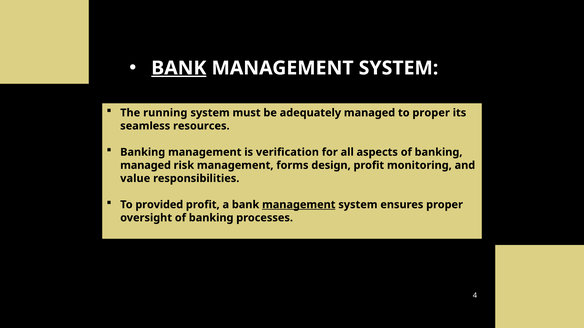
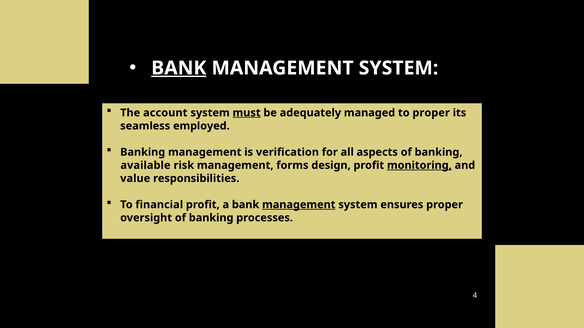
running: running -> account (165, 113)
must underline: none -> present (247, 113)
resources: resources -> employed (201, 126)
managed: managed -> available (145, 165)
monitoring underline: none -> present (419, 165)
provided: provided -> financial (159, 205)
